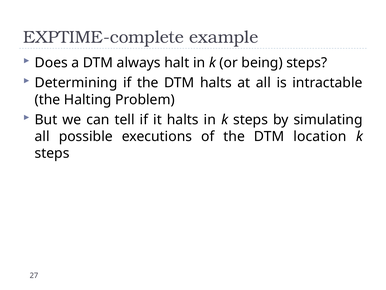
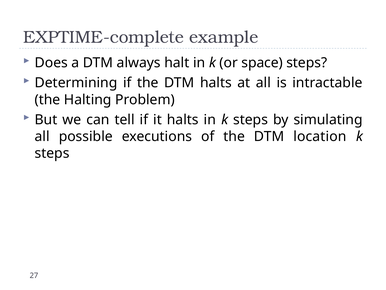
being: being -> space (262, 63)
